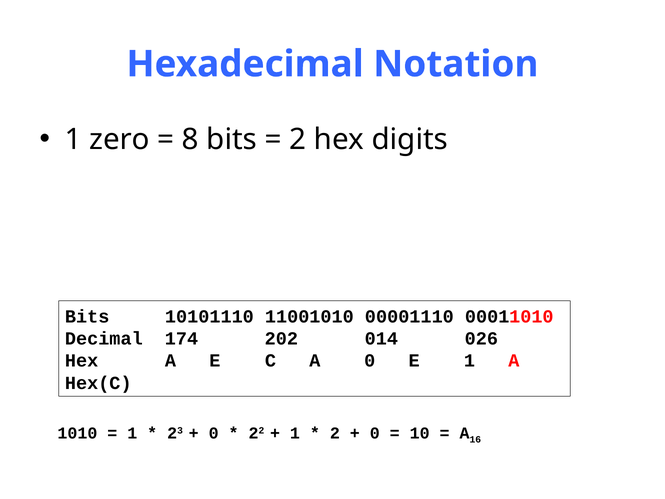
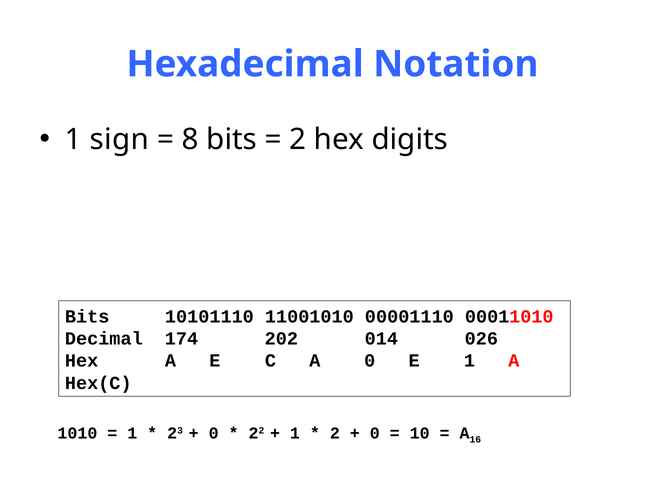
zero: zero -> sign (119, 140)
